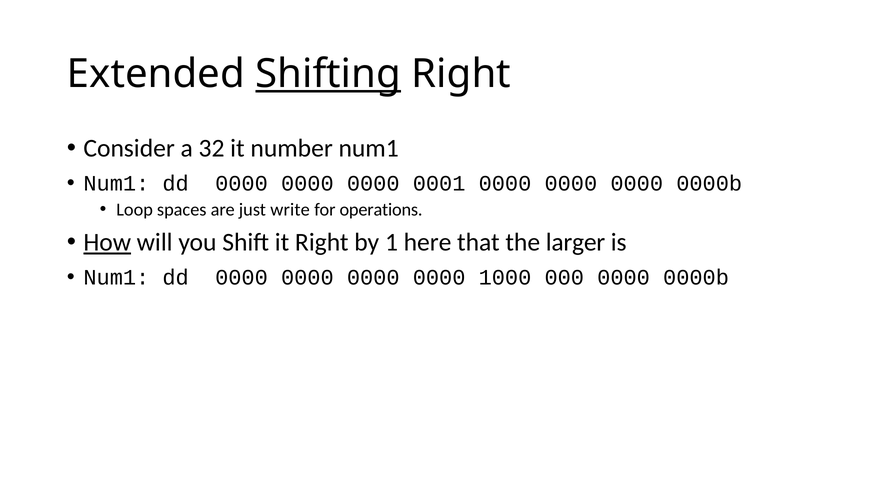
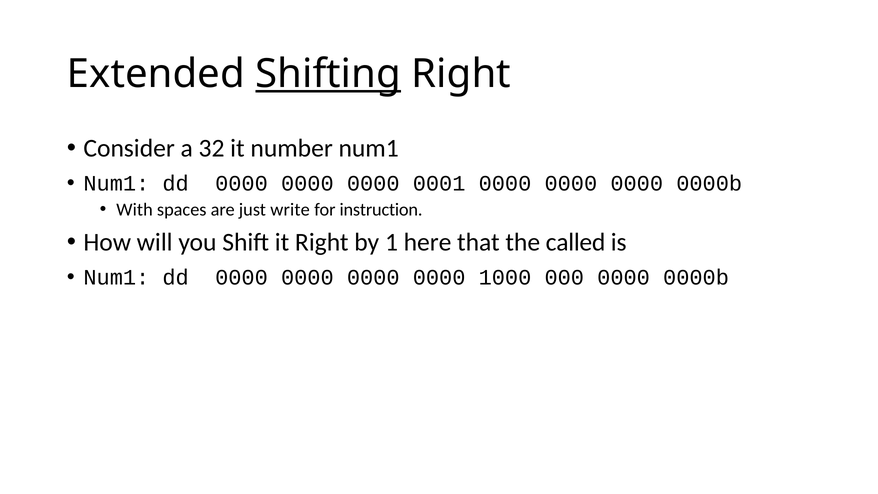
Loop: Loop -> With (135, 210)
operations: operations -> instruction (381, 210)
How underline: present -> none (107, 242)
larger: larger -> called (576, 242)
